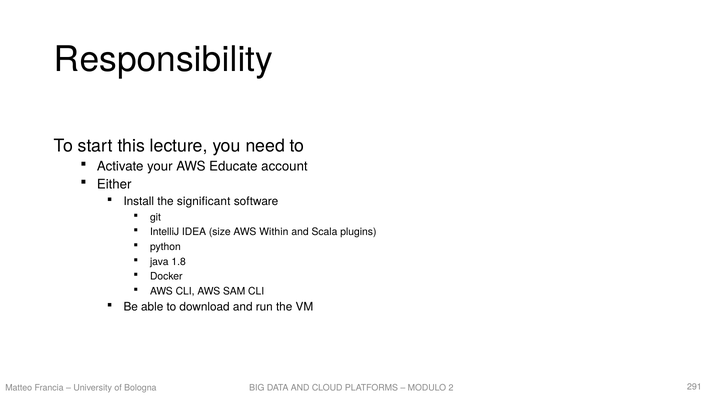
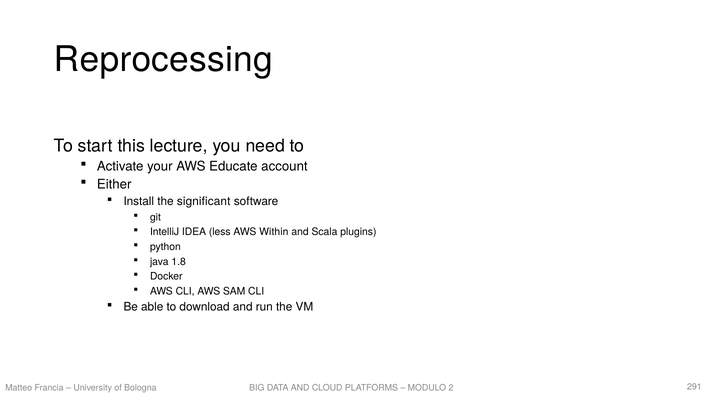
Responsibility: Responsibility -> Reprocessing (163, 59)
size: size -> less (220, 232)
